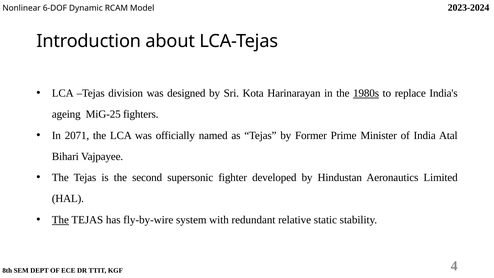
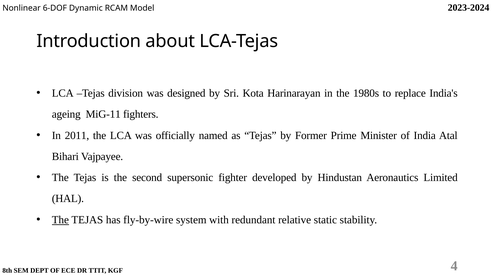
1980s underline: present -> none (366, 93)
MiG-25: MiG-25 -> MiG-11 (103, 114)
2071: 2071 -> 2011 (77, 135)
